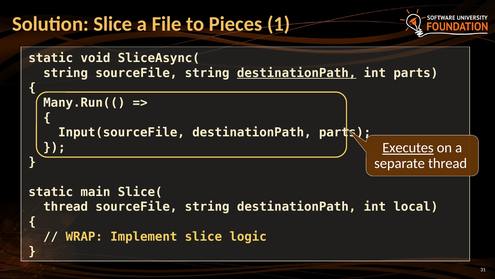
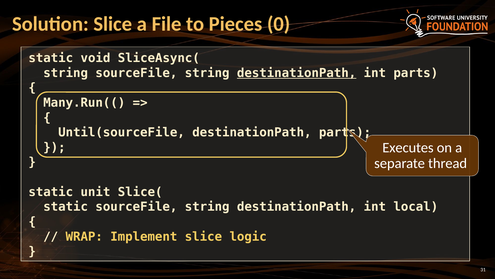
1: 1 -> 0 (279, 24)
Input(sourceFile: Input(sourceFile -> Until(sourceFile (122, 132)
Executes underline: present -> none (408, 148)
main: main -> unit (95, 192)
thread: thread -> static (66, 206)
